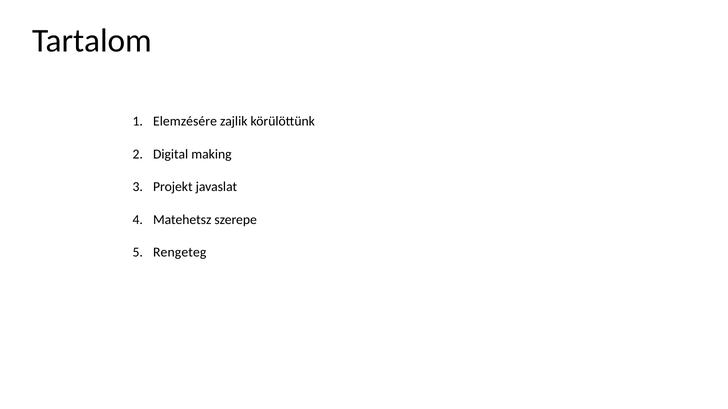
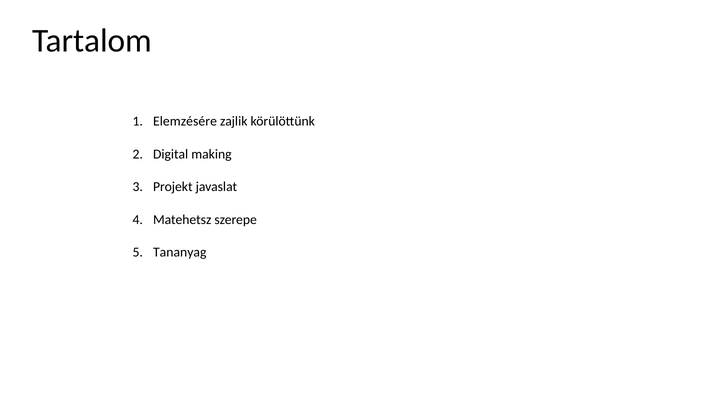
Rengeteg: Rengeteg -> Tananyag (180, 253)
